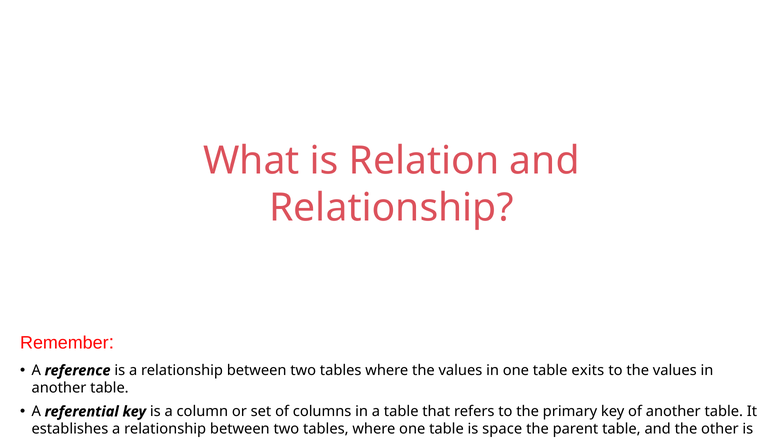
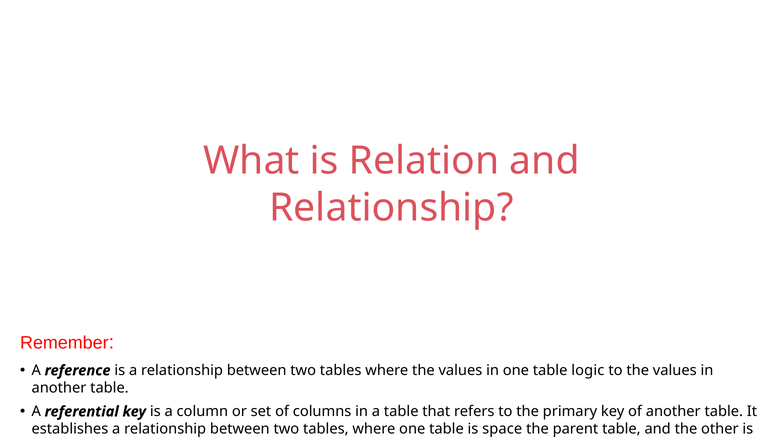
exits: exits -> logic (588, 371)
